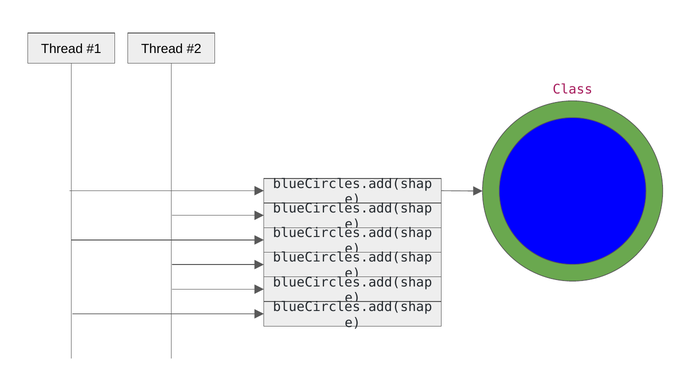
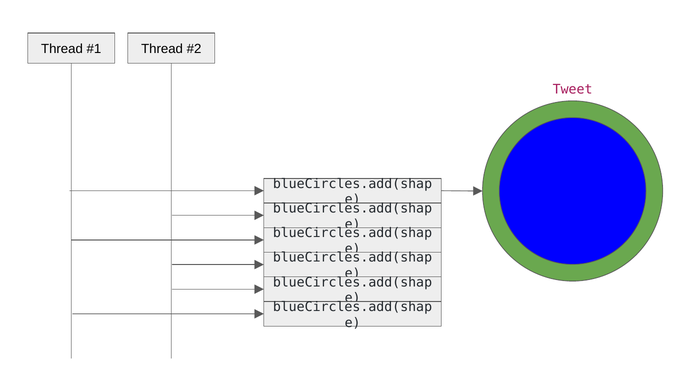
Class: Class -> Tweet (573, 89)
